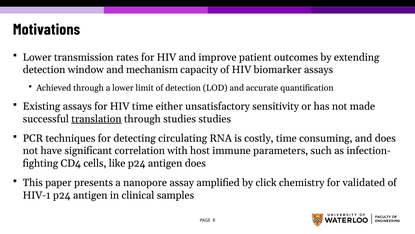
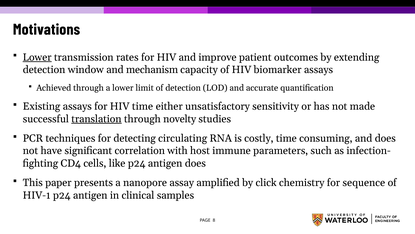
Lower underline: none -> present (37, 57)
through studies: studies -> novelty (180, 119)
validated: validated -> sequence (364, 182)
